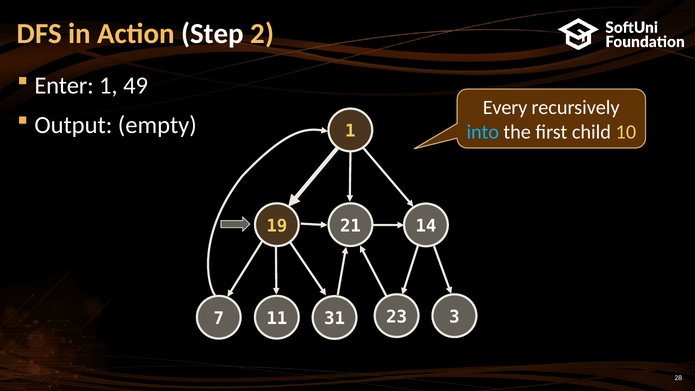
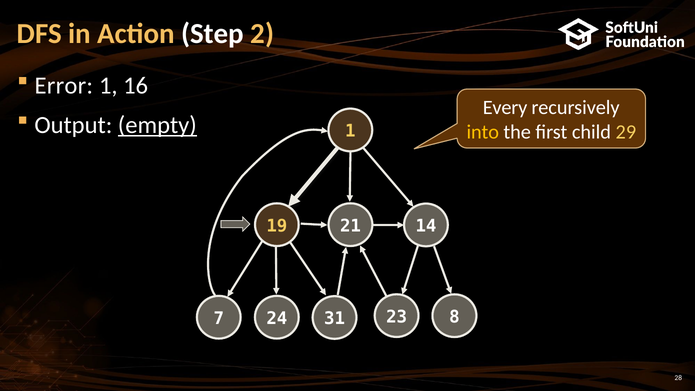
Enter: Enter -> Error (64, 86)
49: 49 -> 16 (136, 86)
empty underline: none -> present (157, 125)
into colour: light blue -> yellow (483, 132)
10: 10 -> 29 (626, 132)
3: 3 -> 8 (454, 317)
11: 11 -> 24 (277, 318)
